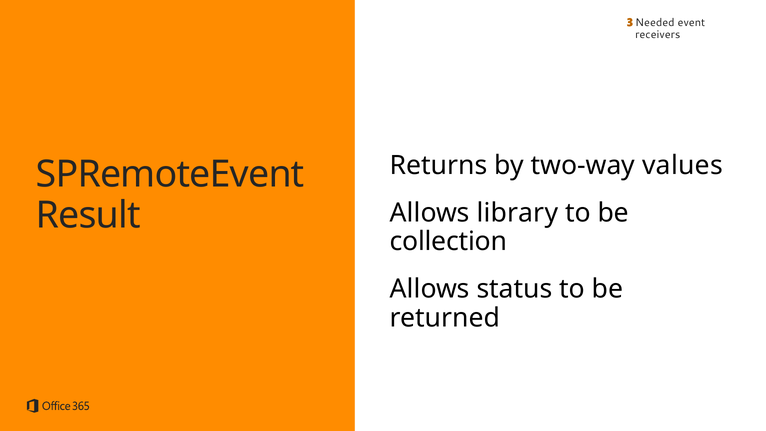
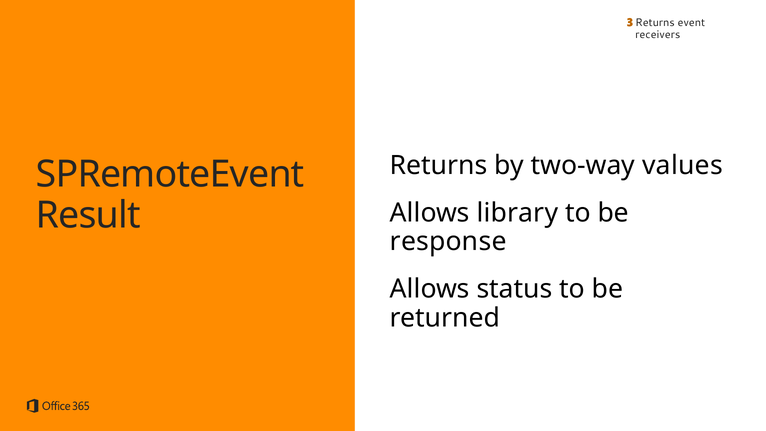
Needed: Needed -> Returns (655, 23)
collection: collection -> response (448, 242)
